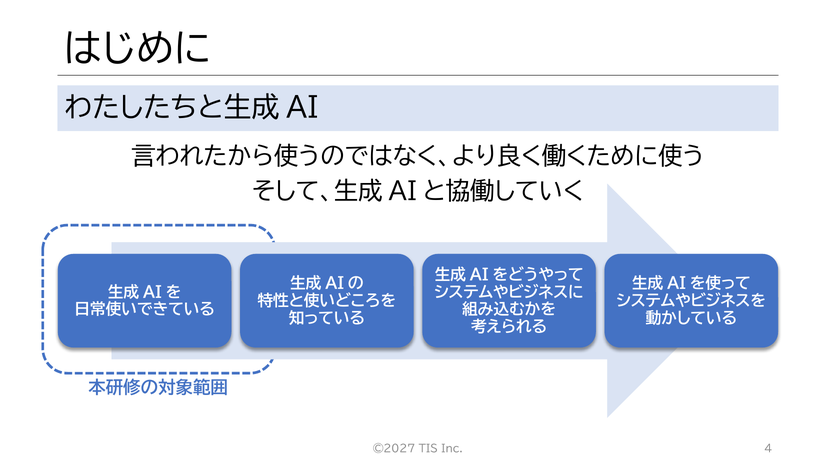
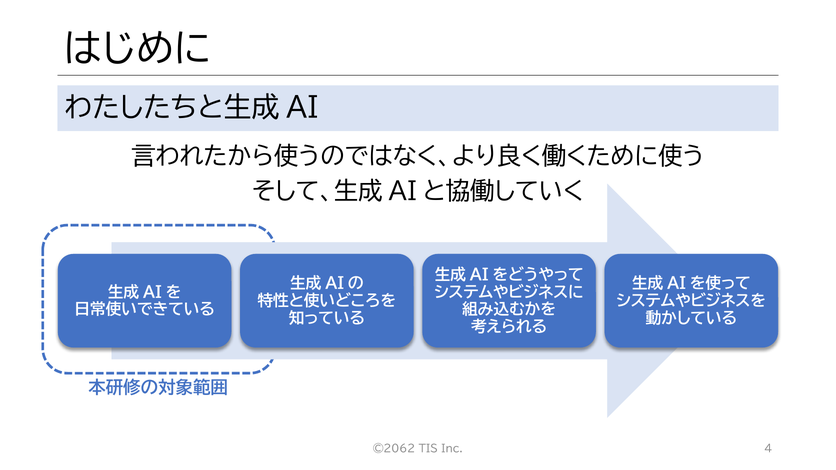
©2027: ©2027 -> ©2062 (394, 449)
